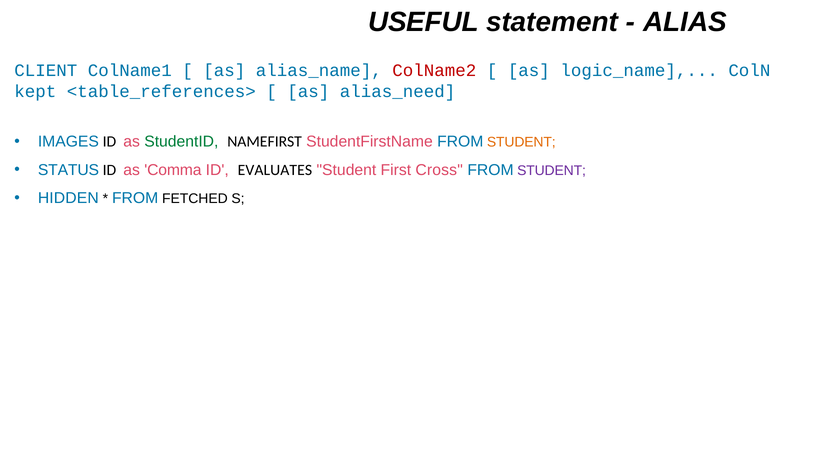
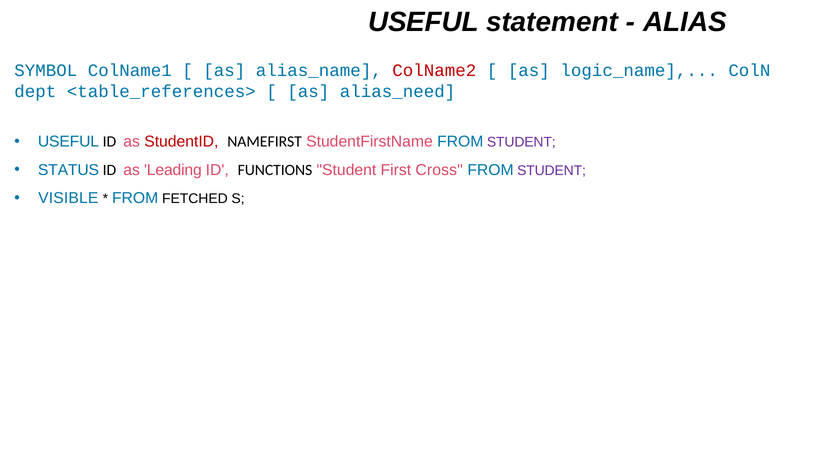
CLIENT: CLIENT -> SYMBOL (46, 70)
kept: kept -> dept (35, 91)
IMAGES: IMAGES -> USEFUL (68, 142)
StudentID colour: green -> red (181, 142)
STUDENT colour: orange -> purple (521, 142)
Comma: Comma -> Leading (173, 170)
EVALUATES: EVALUATES -> FUNCTIONS (275, 170)
HIDDEN: HIDDEN -> VISIBLE (68, 198)
